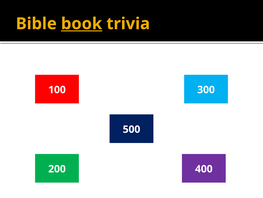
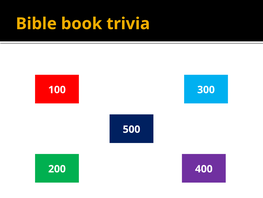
book underline: present -> none (82, 24)
